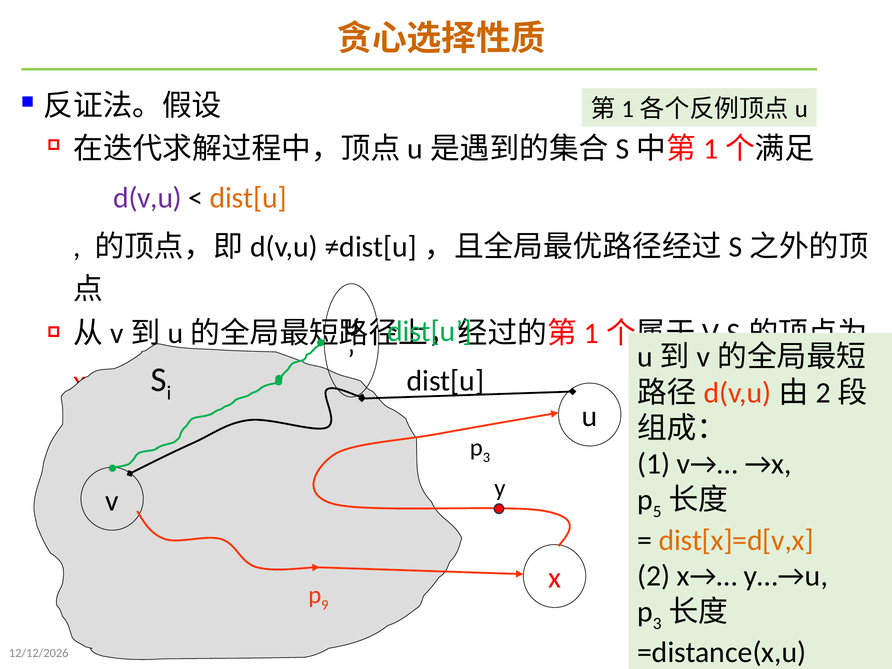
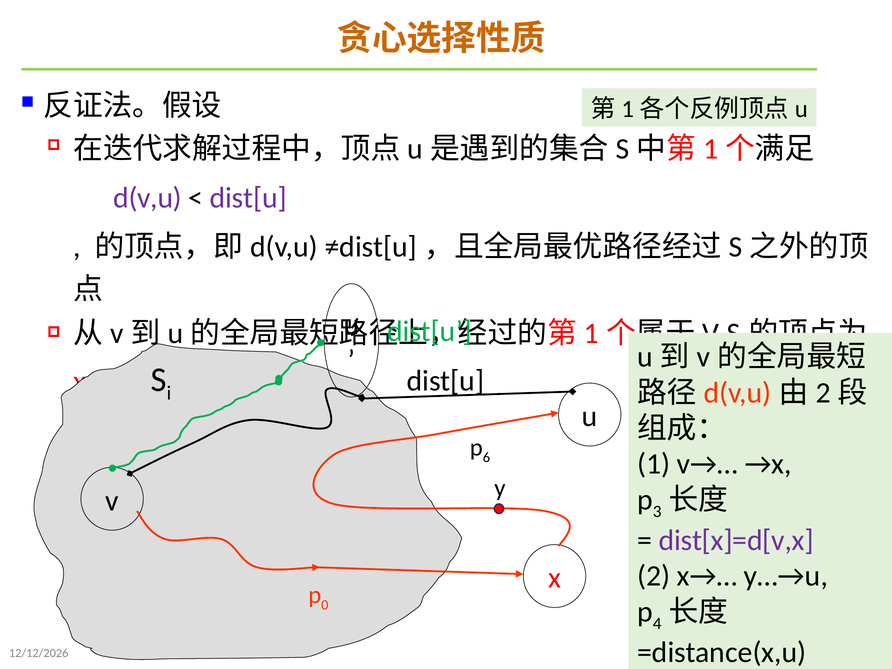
dist[u colour: orange -> purple (248, 198)
3: 3 -> 6 (486, 457)
5: 5 -> 3 (657, 511)
dist[x]=d[v,x colour: orange -> purple (736, 540)
9: 9 -> 0 (325, 605)
3: 3 -> 4 (657, 623)
